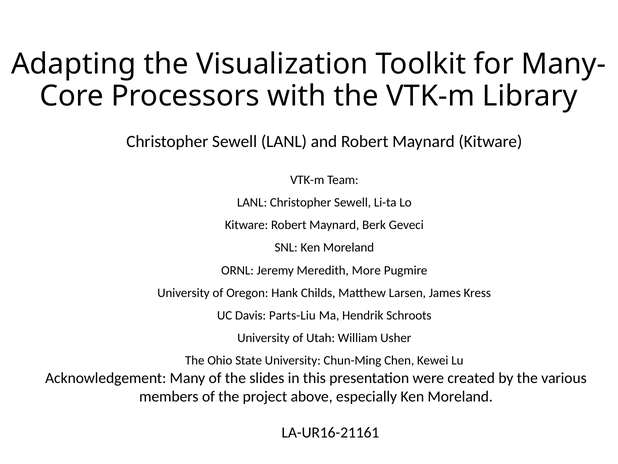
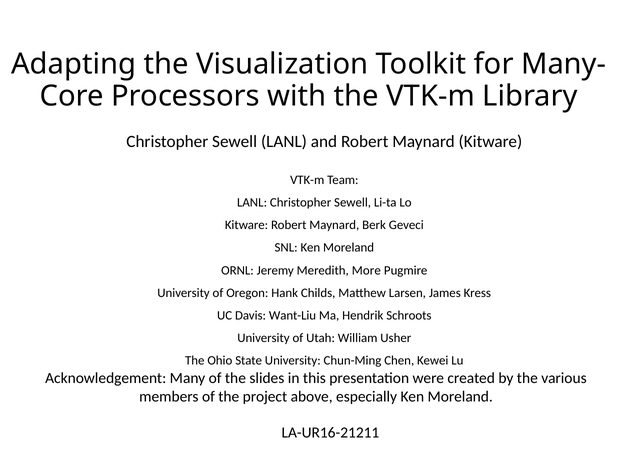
Parts-Liu: Parts-Liu -> Want-Liu (293, 315)
LA-UR16-21161: LA-UR16-21161 -> LA-UR16-21211 (330, 432)
